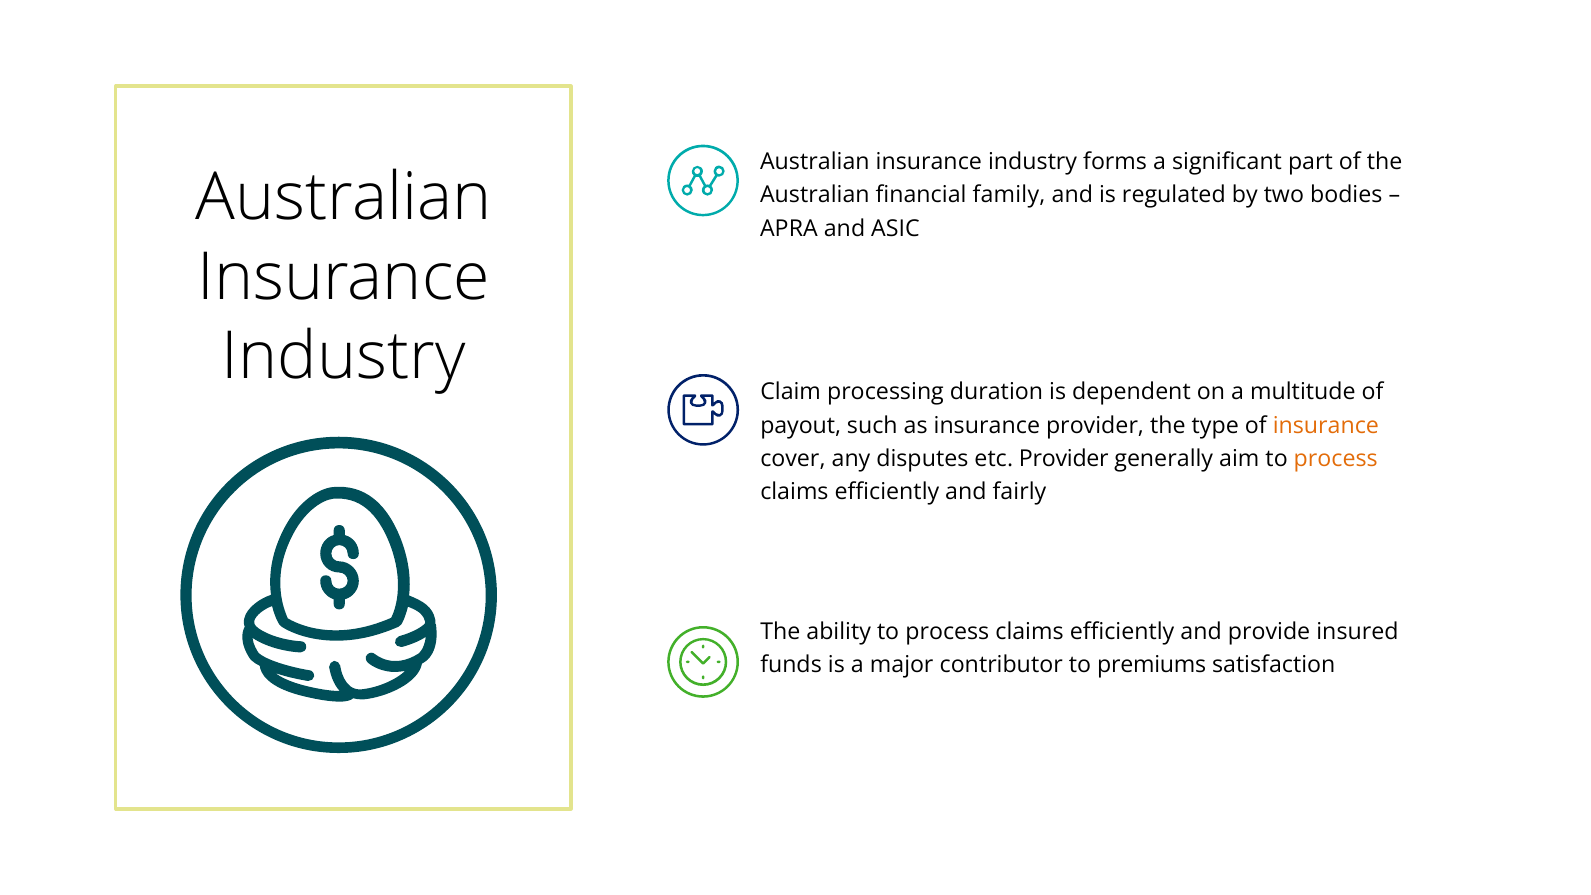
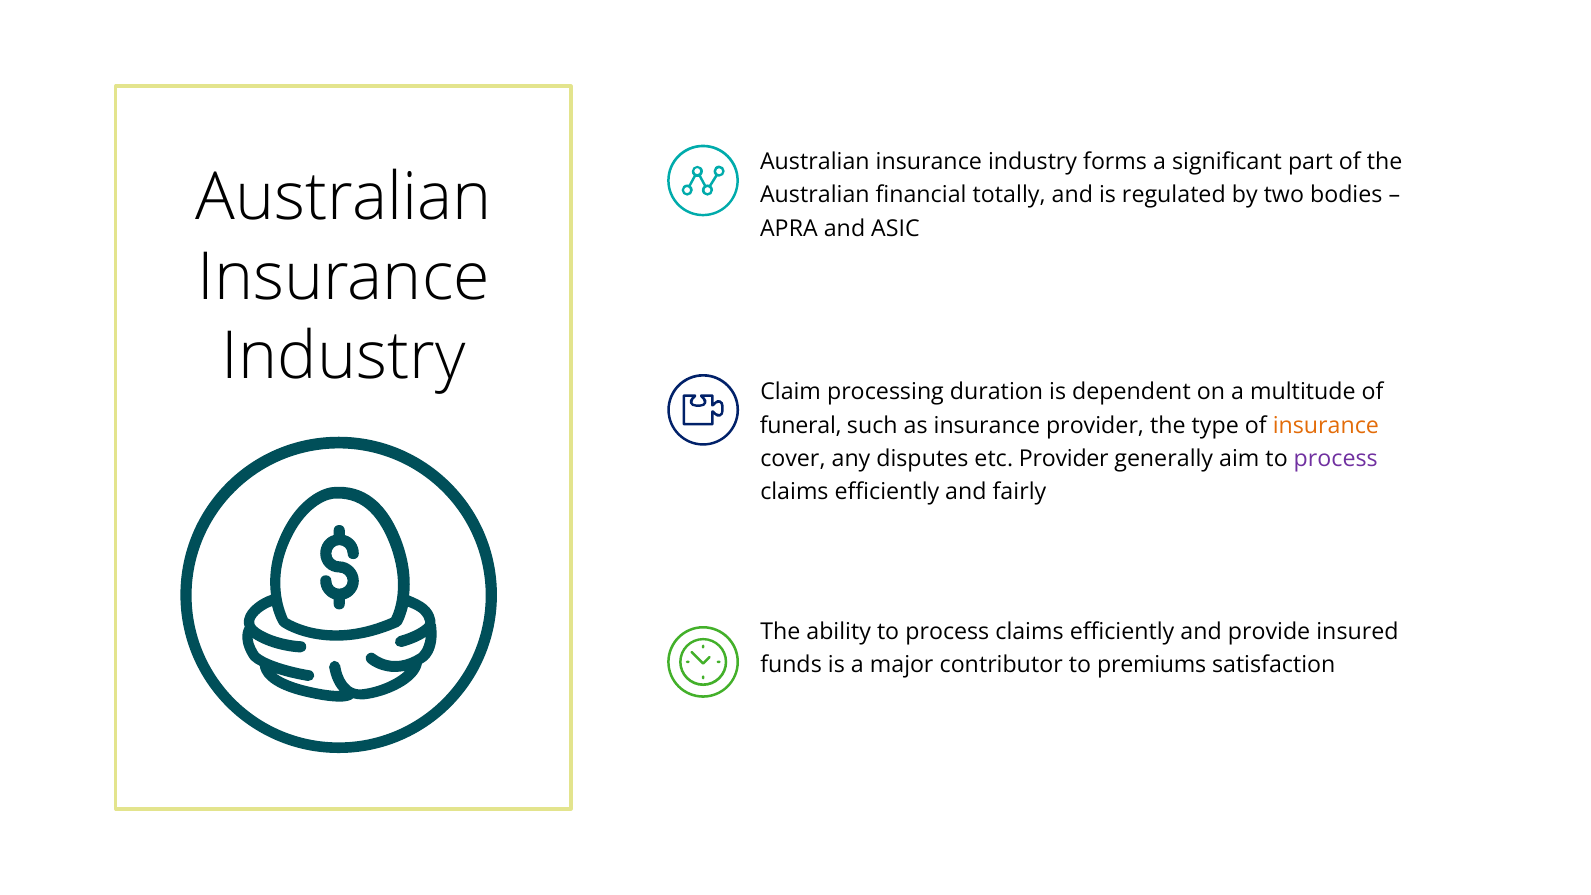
family: family -> totally (1009, 195)
payout: payout -> funeral (801, 425)
process colour: orange -> purple (1336, 459)
